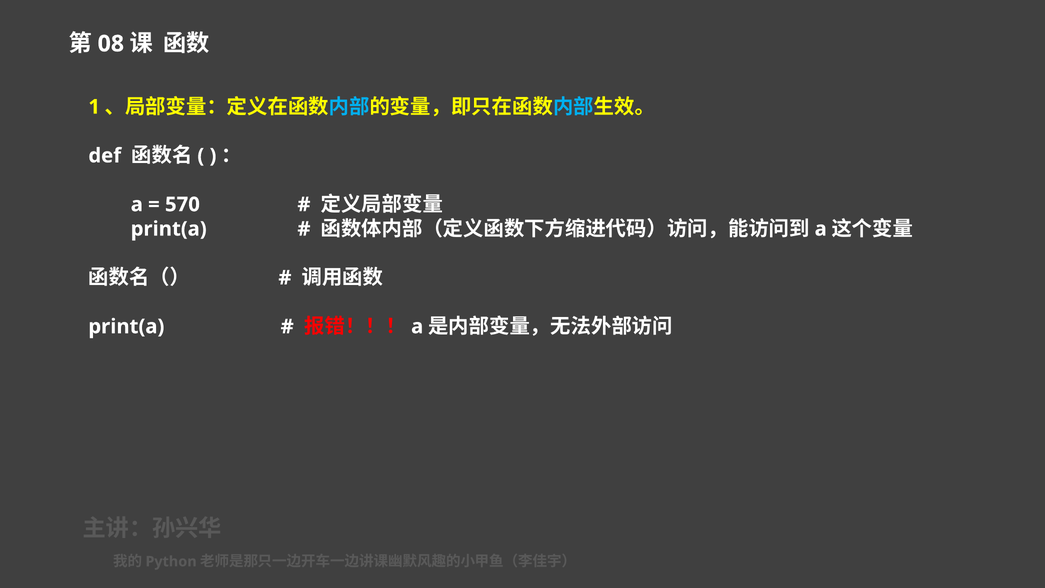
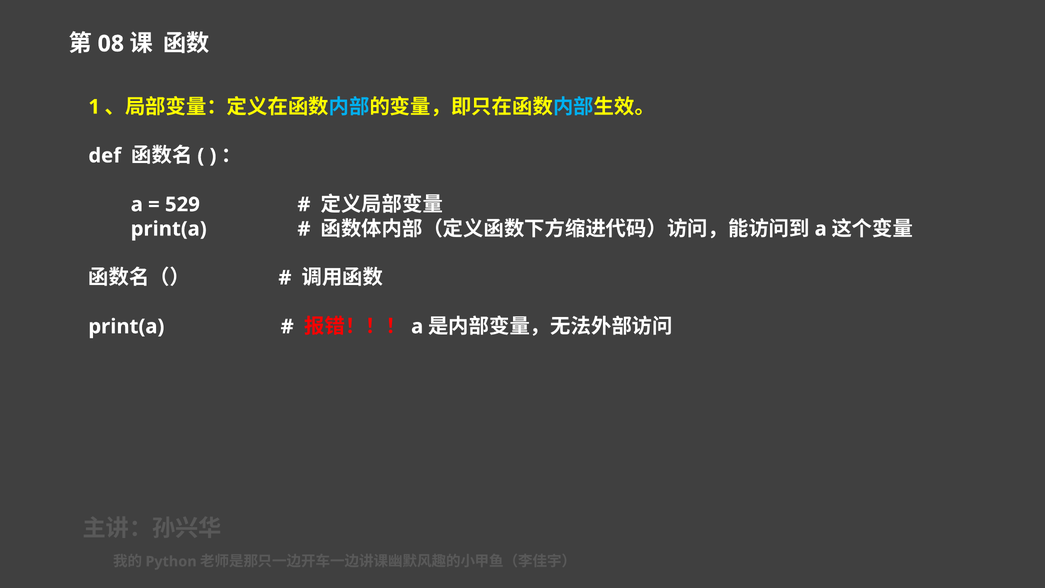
570: 570 -> 529 (182, 204)
